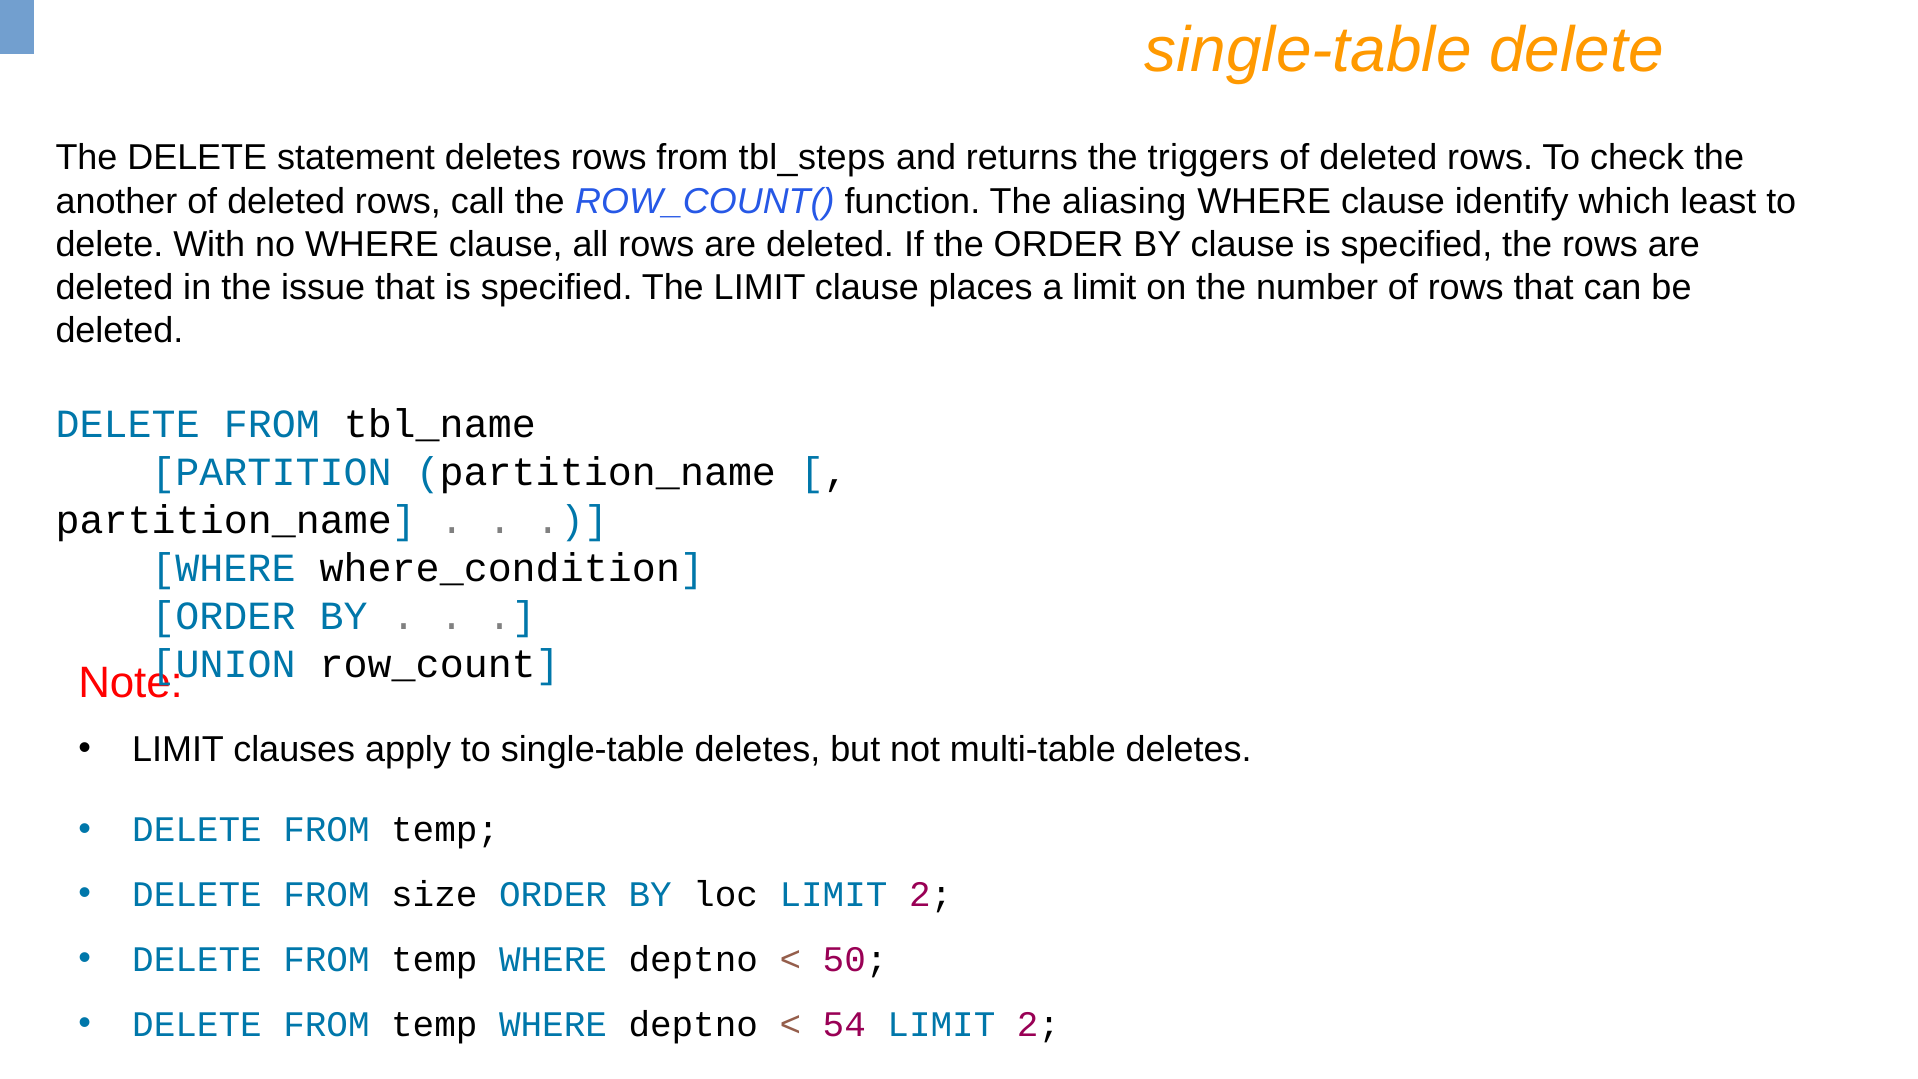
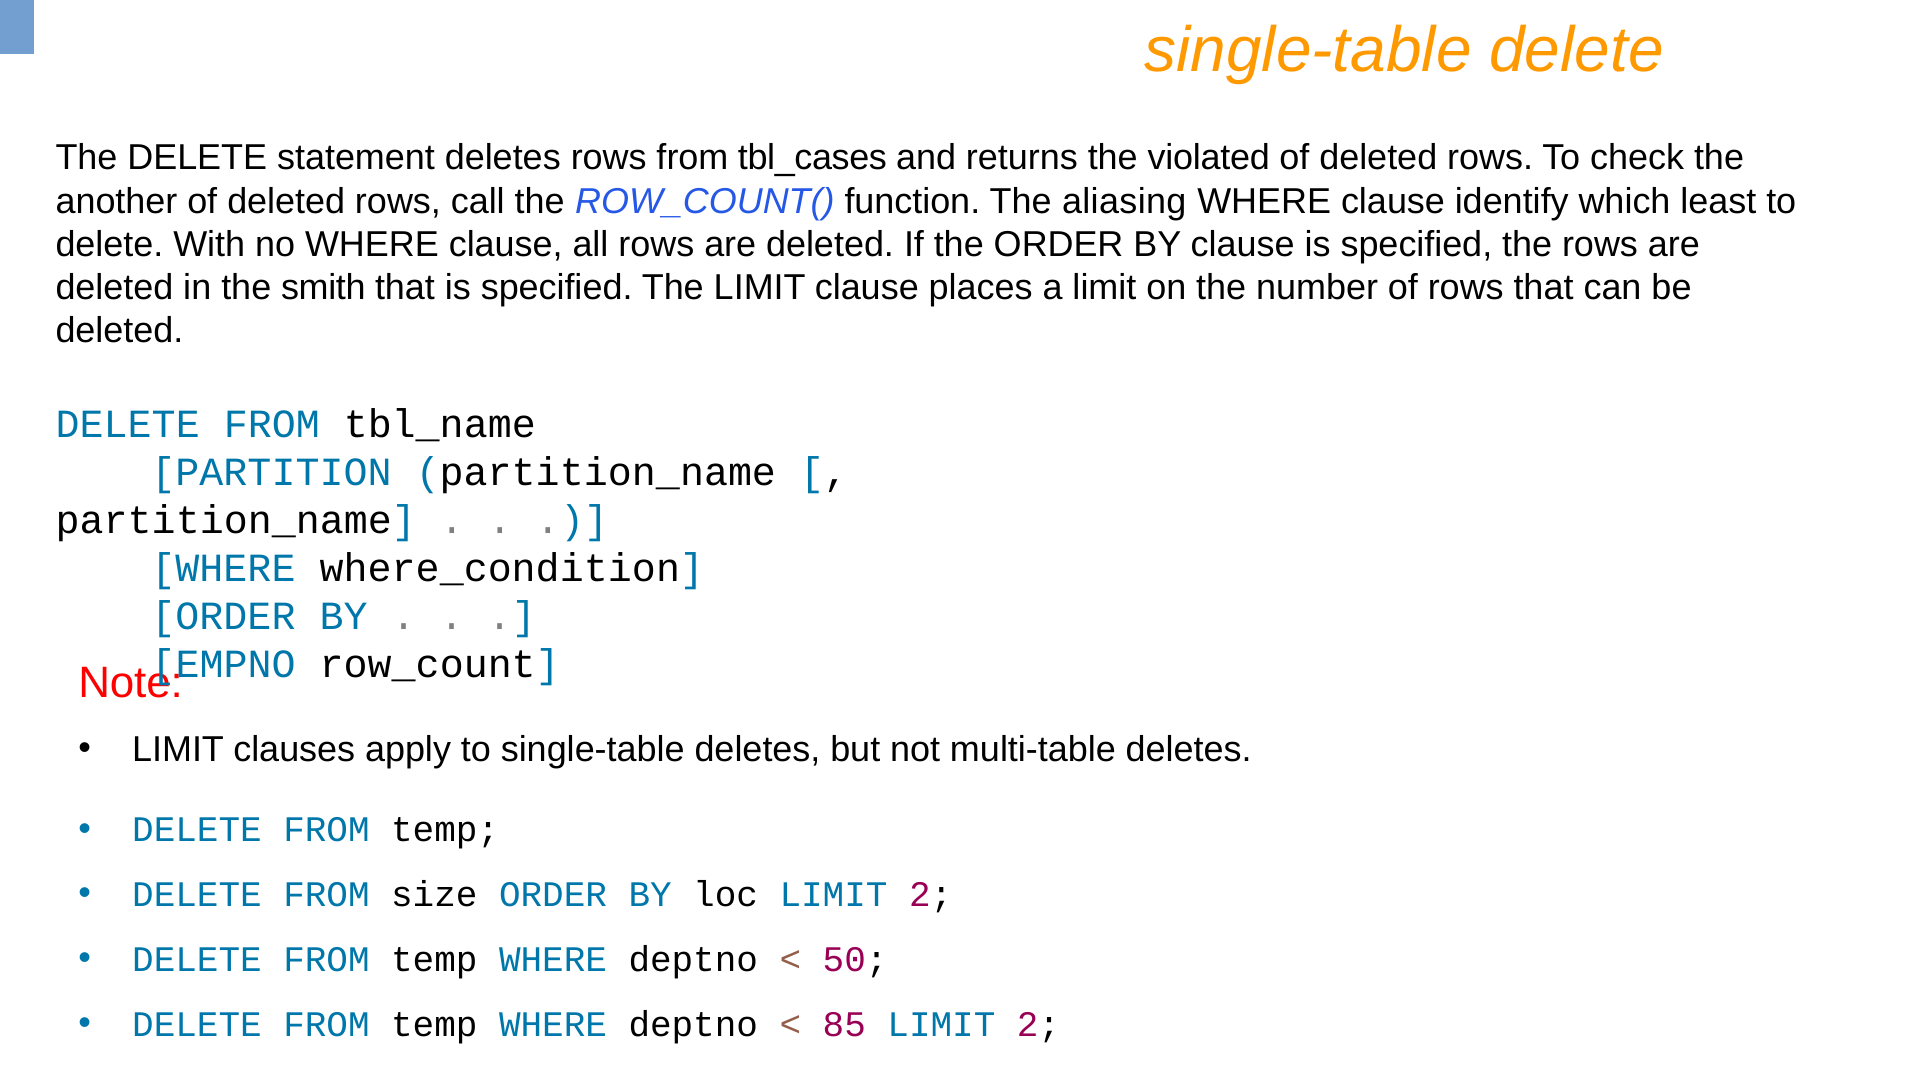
tbl_steps: tbl_steps -> tbl_cases (812, 158)
triggers: triggers -> violated (1209, 158)
issue: issue -> smith (323, 287)
UNION: UNION -> EMPNO (224, 664)
54: 54 -> 85 (844, 1024)
